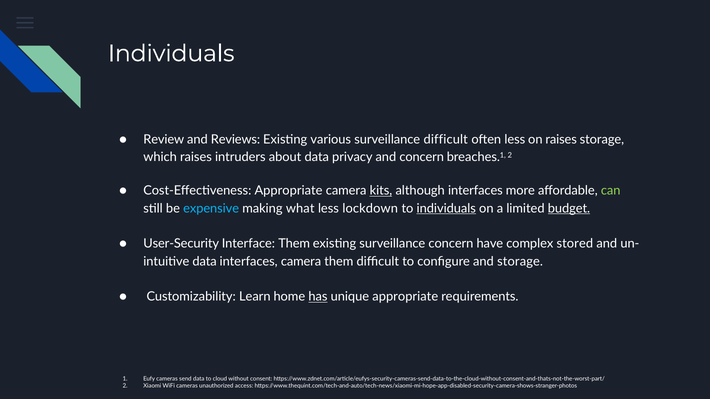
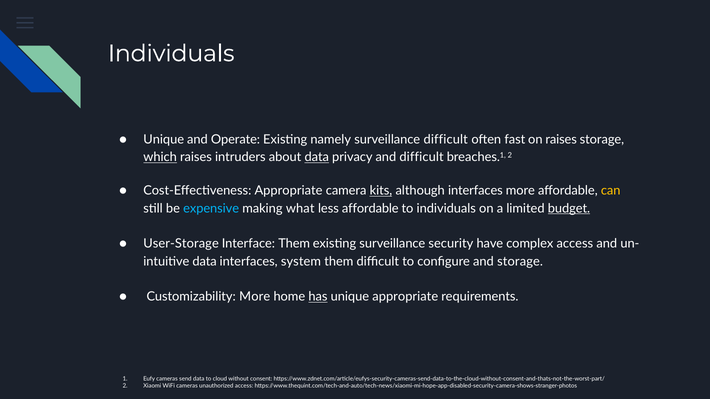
Review: Review -> Unique (164, 140)
Reviews: Reviews -> Operate (235, 140)
various: various -> namely (331, 140)
often less: less -> fast (515, 140)
which underline: none -> present (160, 157)
data underline: none -> present (317, 157)
and concern: concern -> difficult (422, 157)
can colour: light green -> yellow (611, 191)
less lockdown: lockdown -> affordable (370, 209)
individuals underline: present -> none (446, 209)
User-Security: User-Security -> User-Storage (181, 244)
surveillance concern: concern -> security (451, 244)
complex stored: stored -> access (575, 244)
interfaces camera: camera -> system (301, 262)
Customizability Learn: Learn -> More (255, 297)
